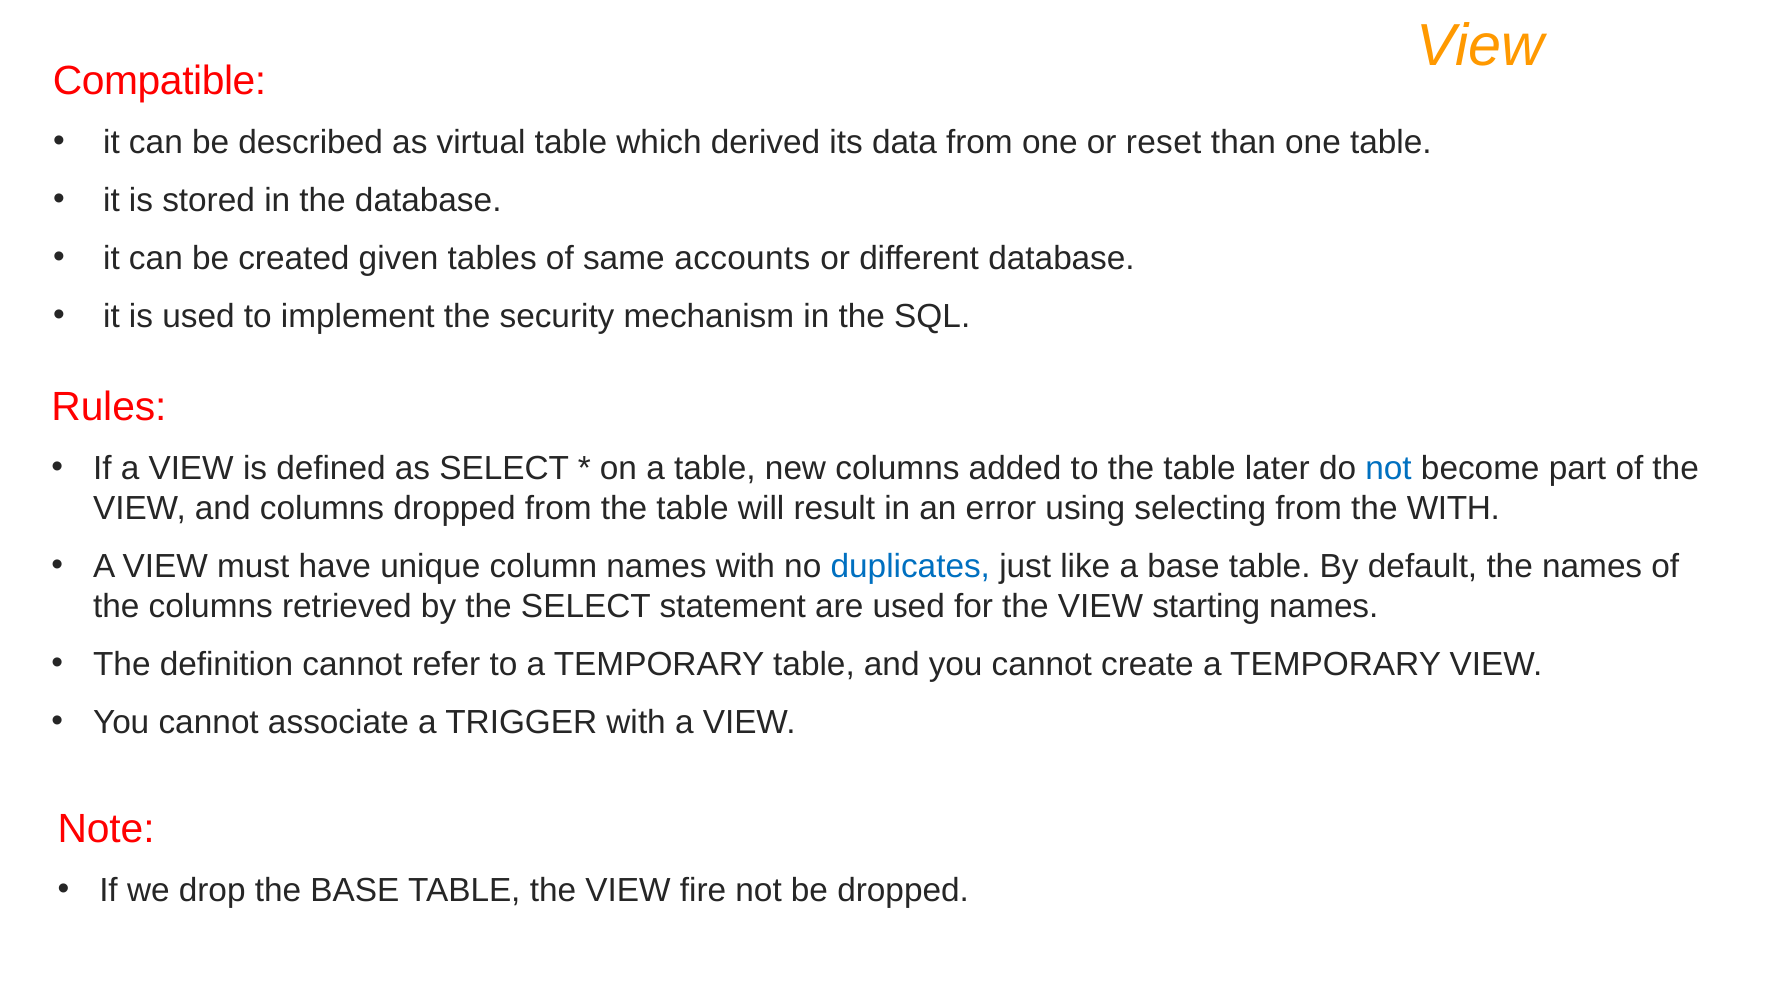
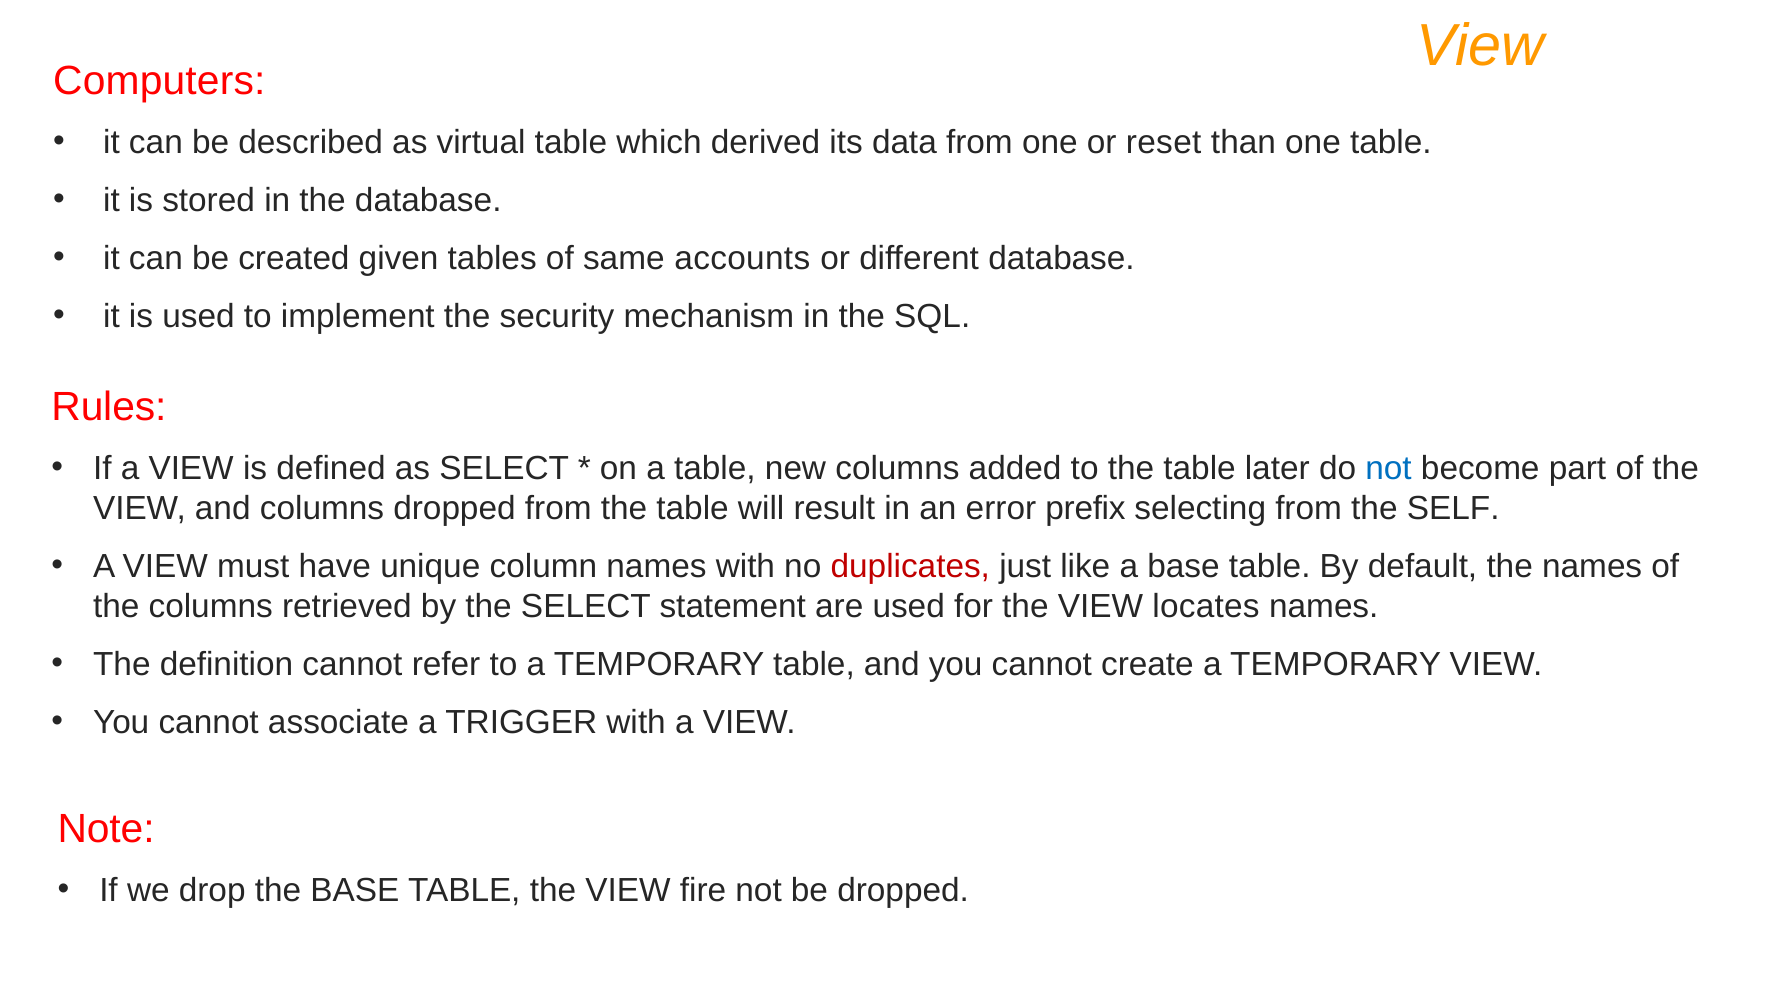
Compatible: Compatible -> Computers (159, 81)
using: using -> prefix (1085, 509)
the WITH: WITH -> SELF (1453, 509)
duplicates colour: blue -> red (910, 566)
starting: starting -> locates (1206, 607)
